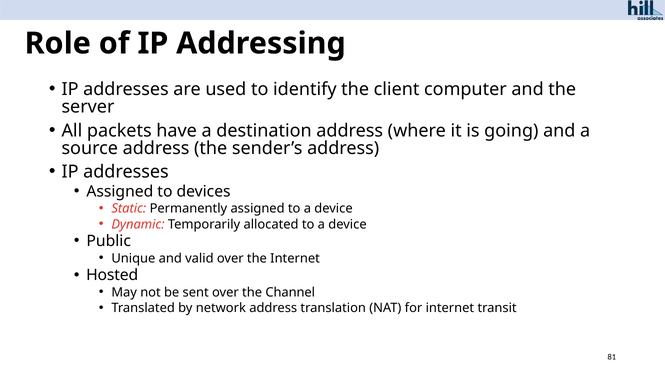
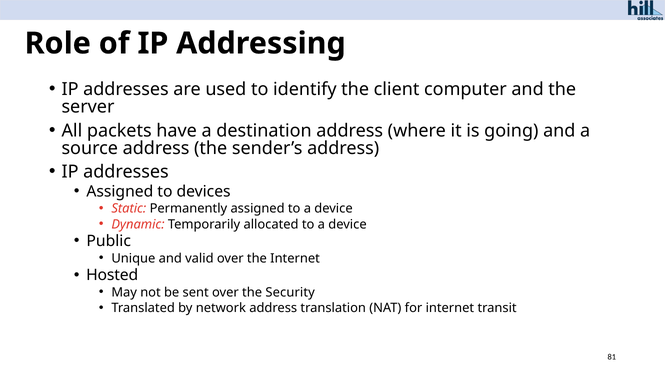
Channel: Channel -> Security (290, 293)
